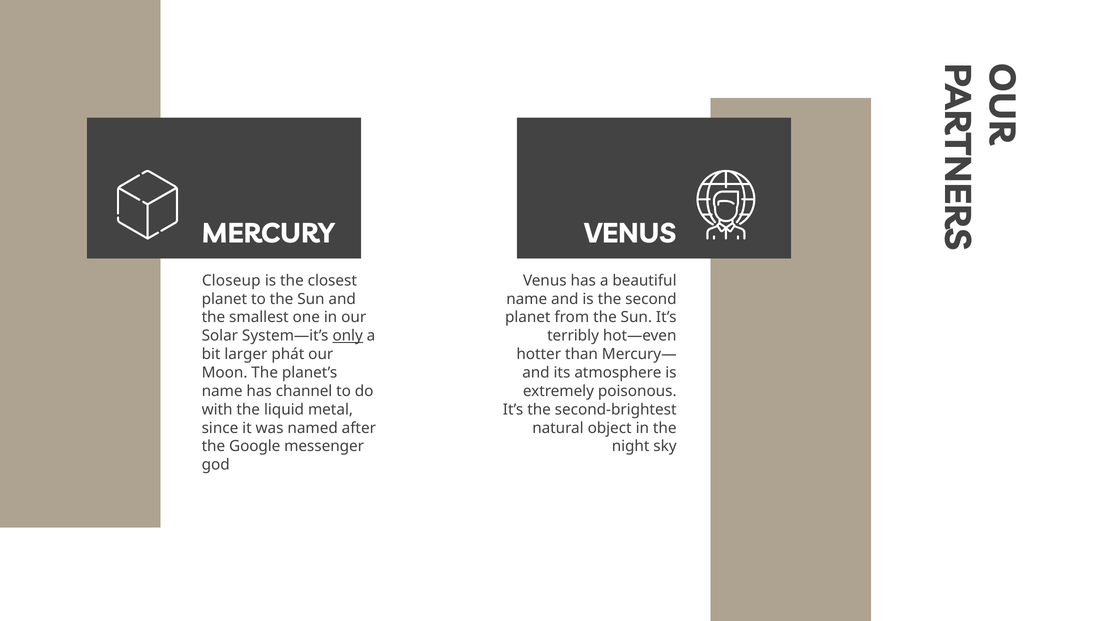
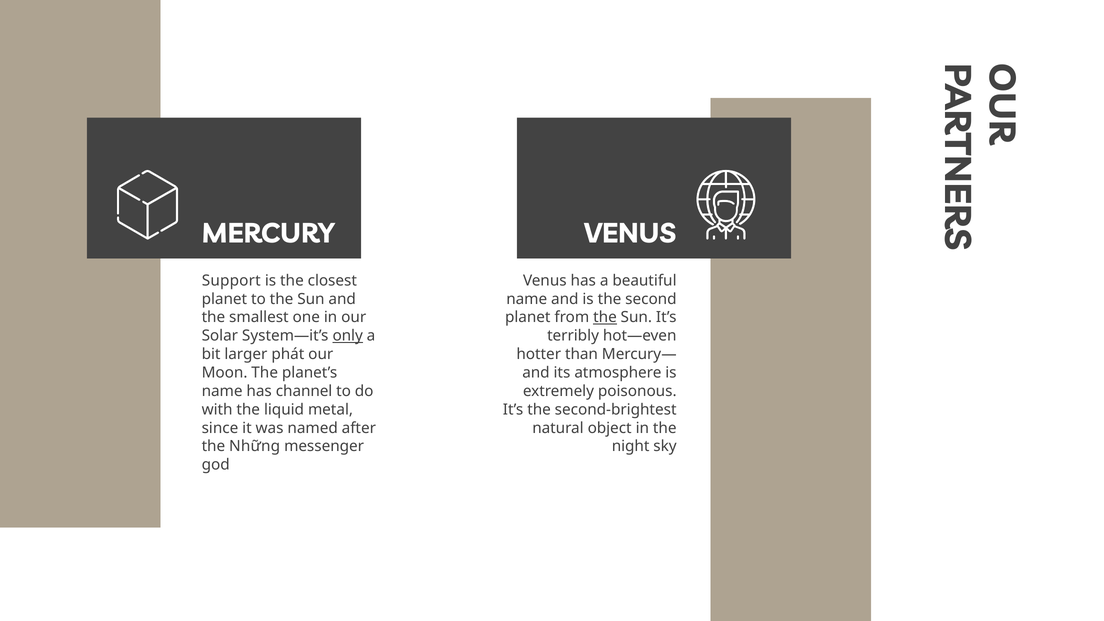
Closeup: Closeup -> Support (231, 281)
the underline: none -> present (605, 317)
Google: Google -> Những (255, 446)
